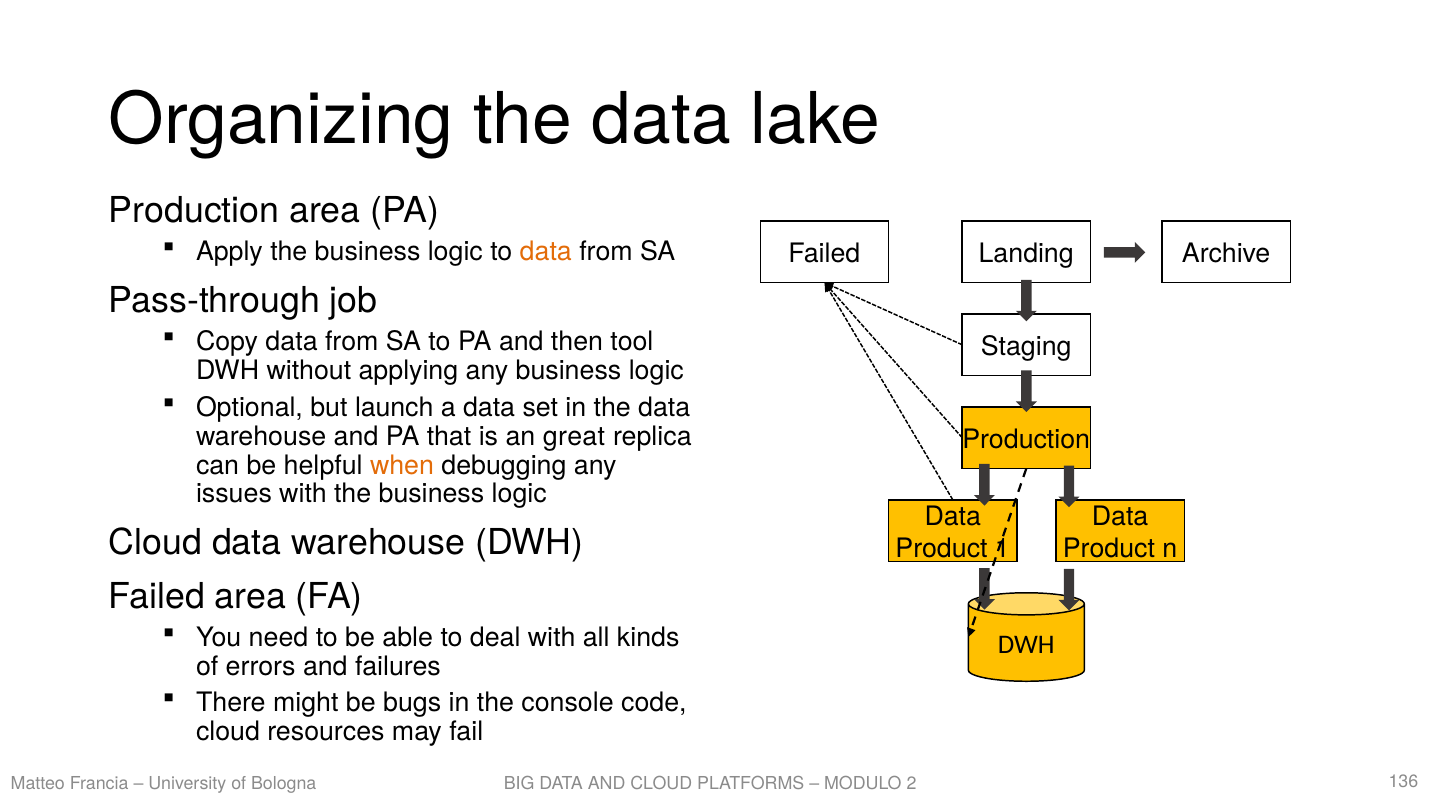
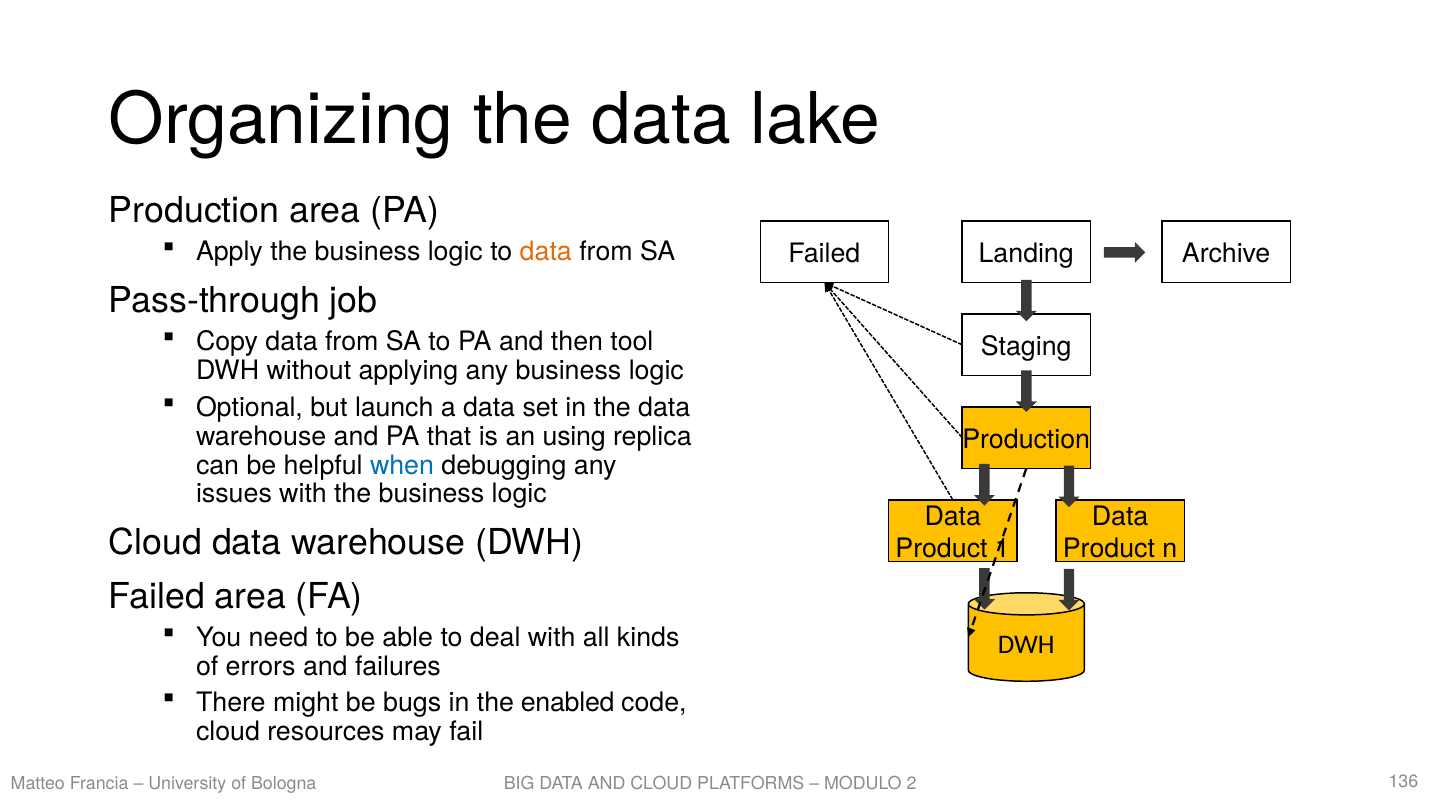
great: great -> using (574, 436)
when colour: orange -> blue (402, 465)
console: console -> enabled (568, 703)
